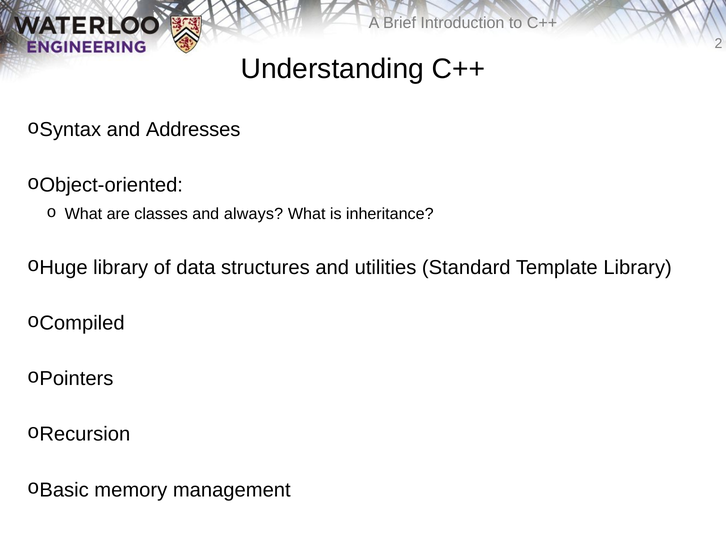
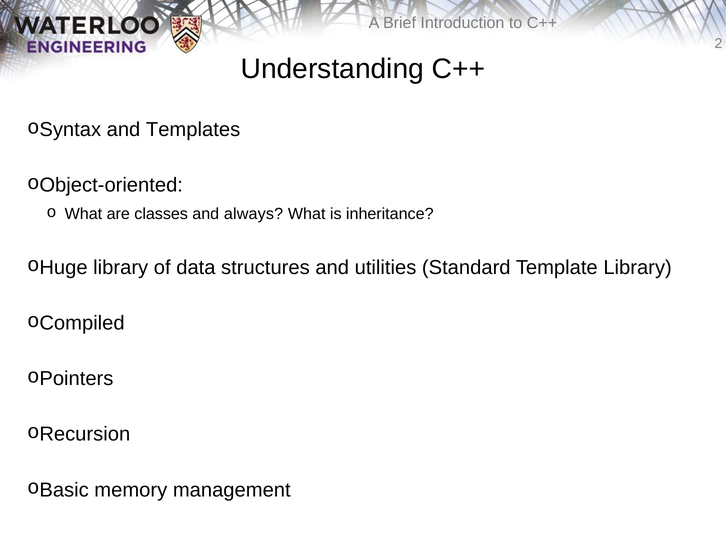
Addresses: Addresses -> Templates (193, 130)
